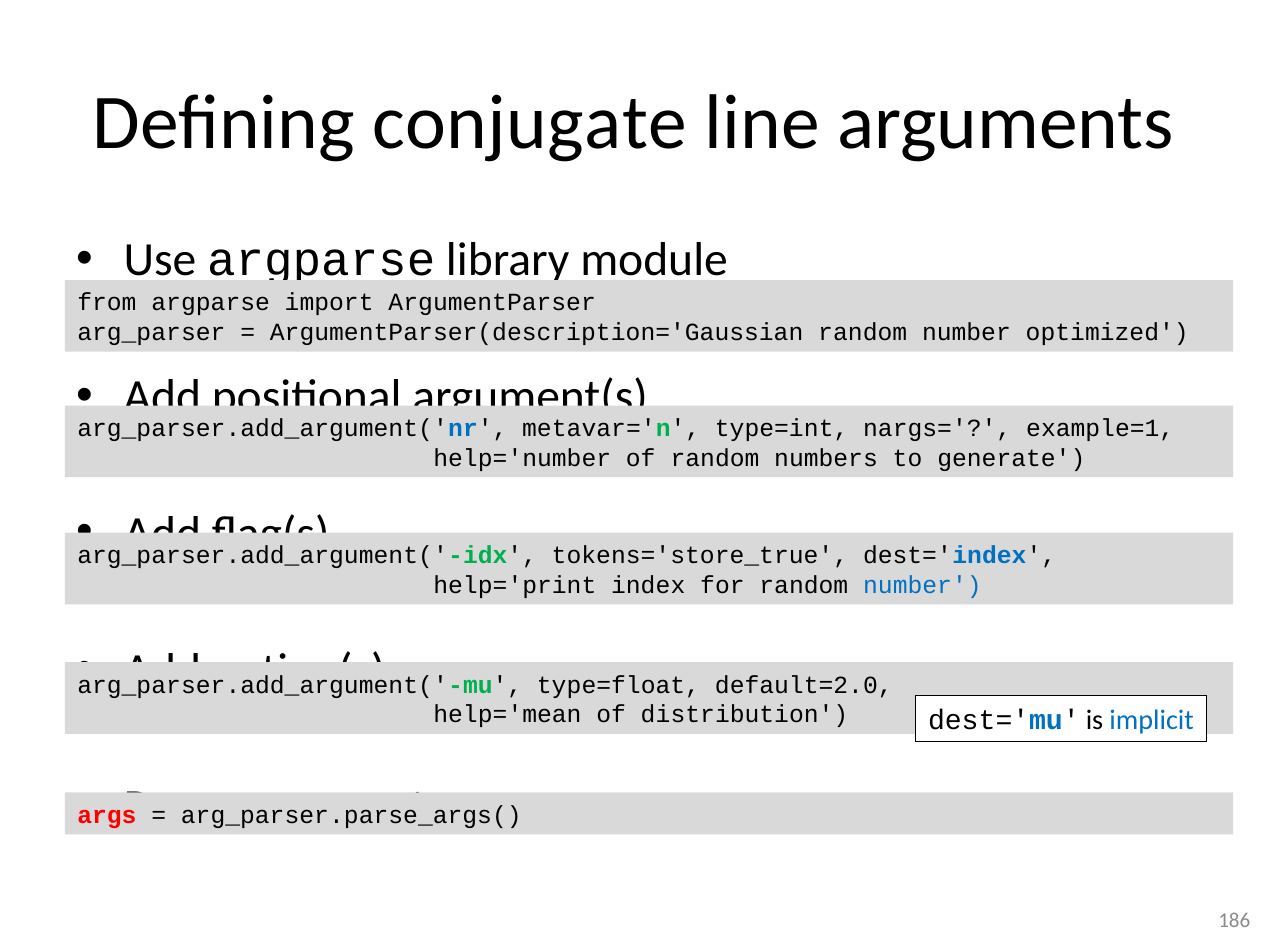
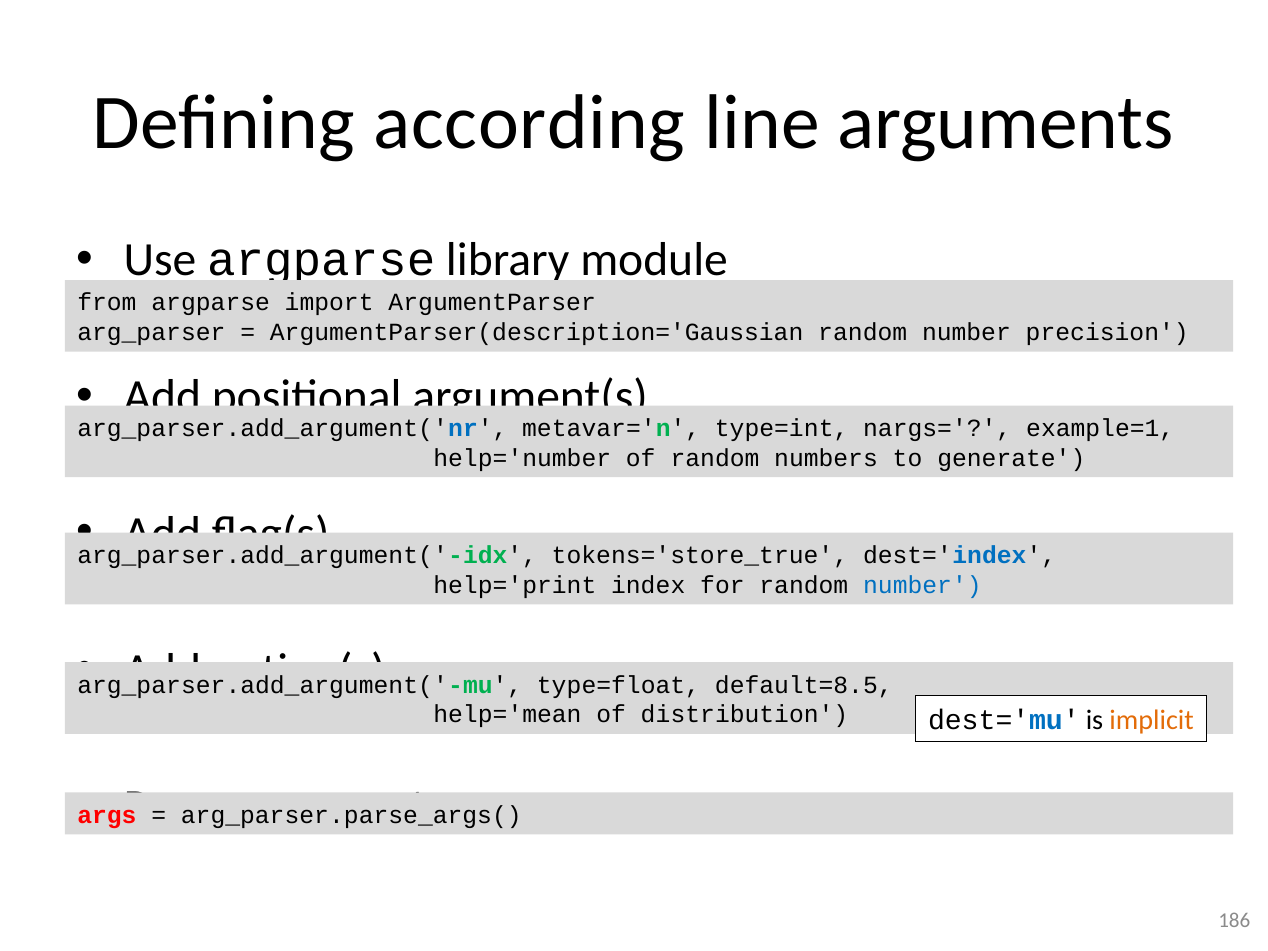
conjugate: conjugate -> according (529, 123)
optimized: optimized -> precision (1107, 332)
default=2.0: default=2.0 -> default=8.5 (804, 685)
implicit colour: blue -> orange (1152, 720)
